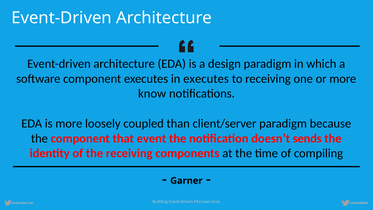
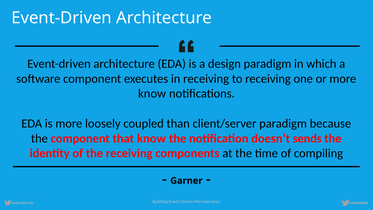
in executes: executes -> receiving (206, 79)
that event: event -> know (151, 138)
